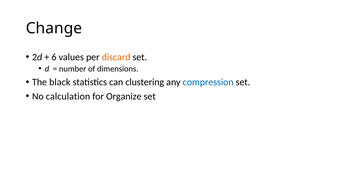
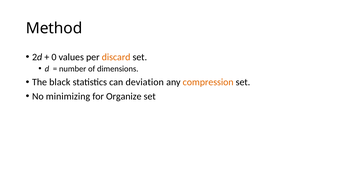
Change: Change -> Method (54, 28)
6: 6 -> 0 (54, 57)
clustering: clustering -> deviation (145, 82)
compression colour: blue -> orange (208, 82)
calculation: calculation -> minimizing (68, 96)
